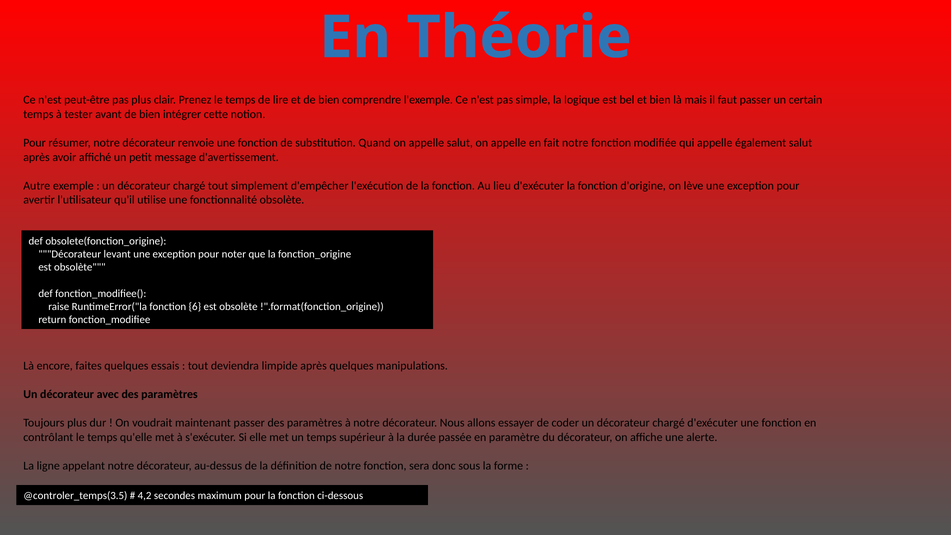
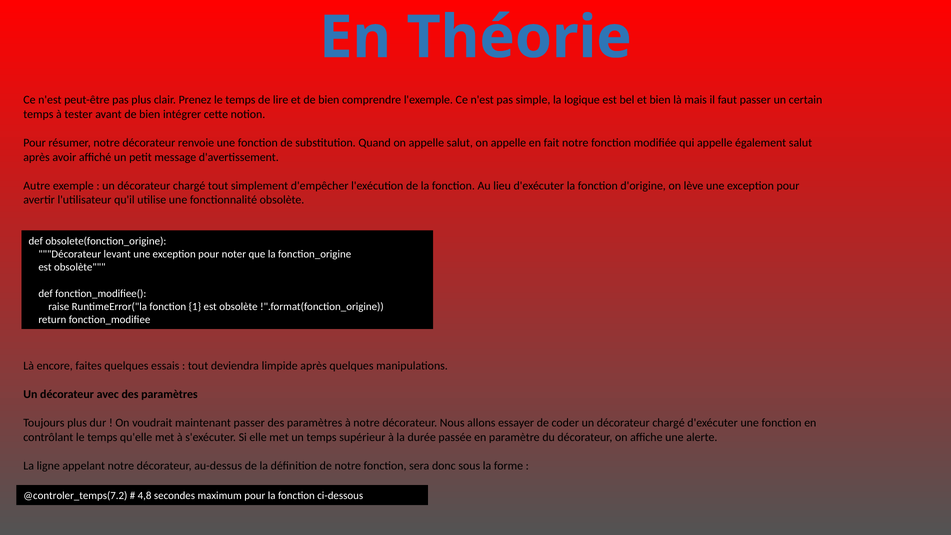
6: 6 -> 1 (195, 307)
@controler_temps(3.5: @controler_temps(3.5 -> @controler_temps(7.2 (75, 496)
4,2: 4,2 -> 4,8 (145, 496)
